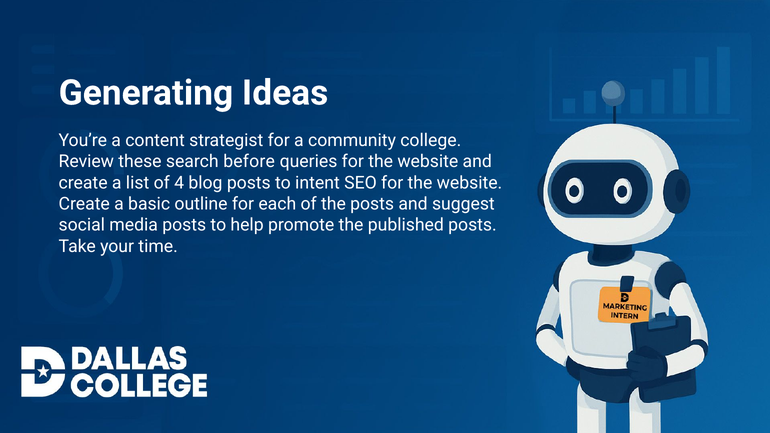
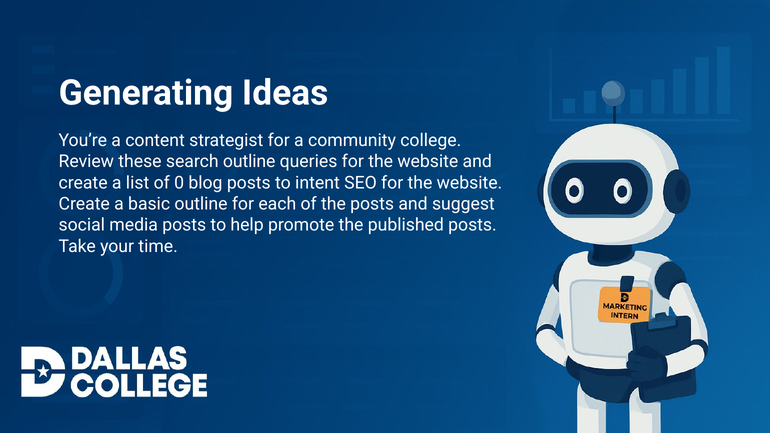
search before: before -> outline (249, 162)
4: 4 -> 0 (179, 183)
